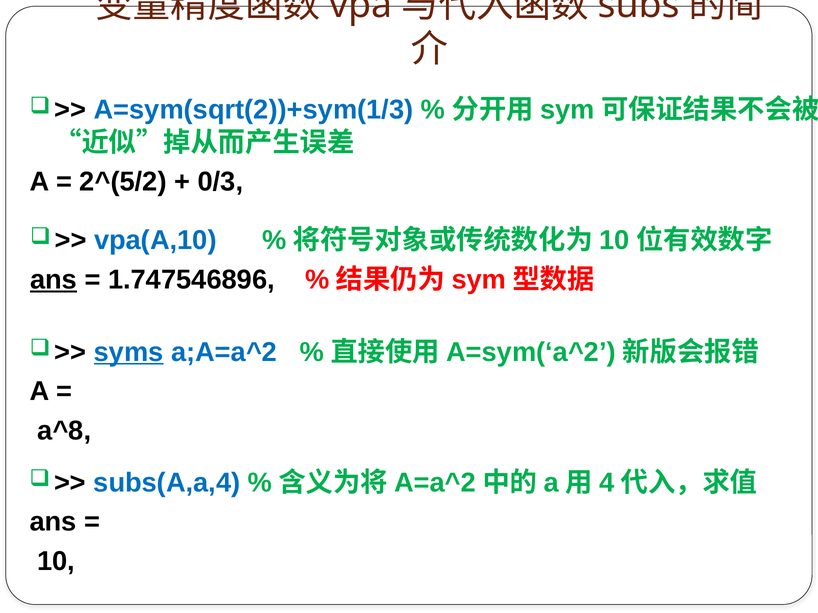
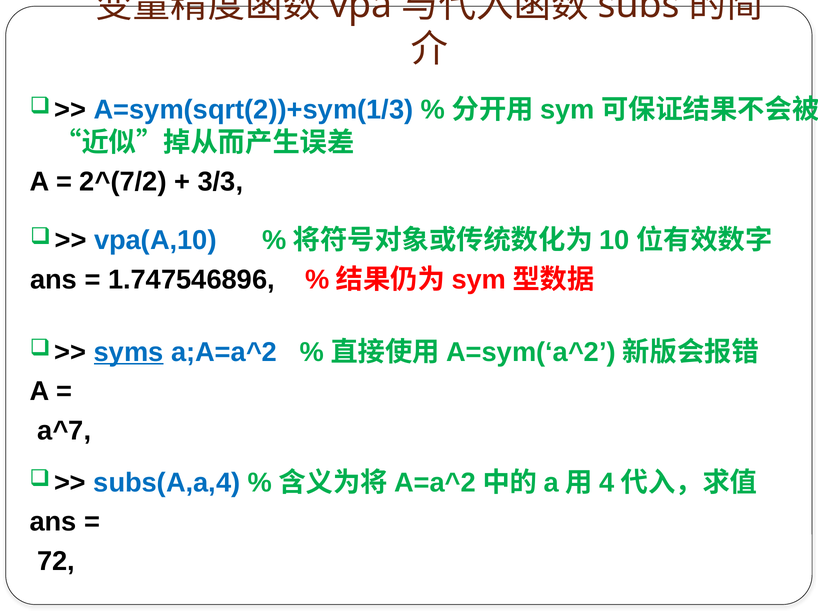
2^(5/2: 2^(5/2 -> 2^(7/2 (123, 182)
0/3: 0/3 -> 3/3 (220, 182)
ans underline: present -> none (54, 280)
a^8: a^8 -> a^7 (64, 431)
10: 10 -> 72 (56, 562)
